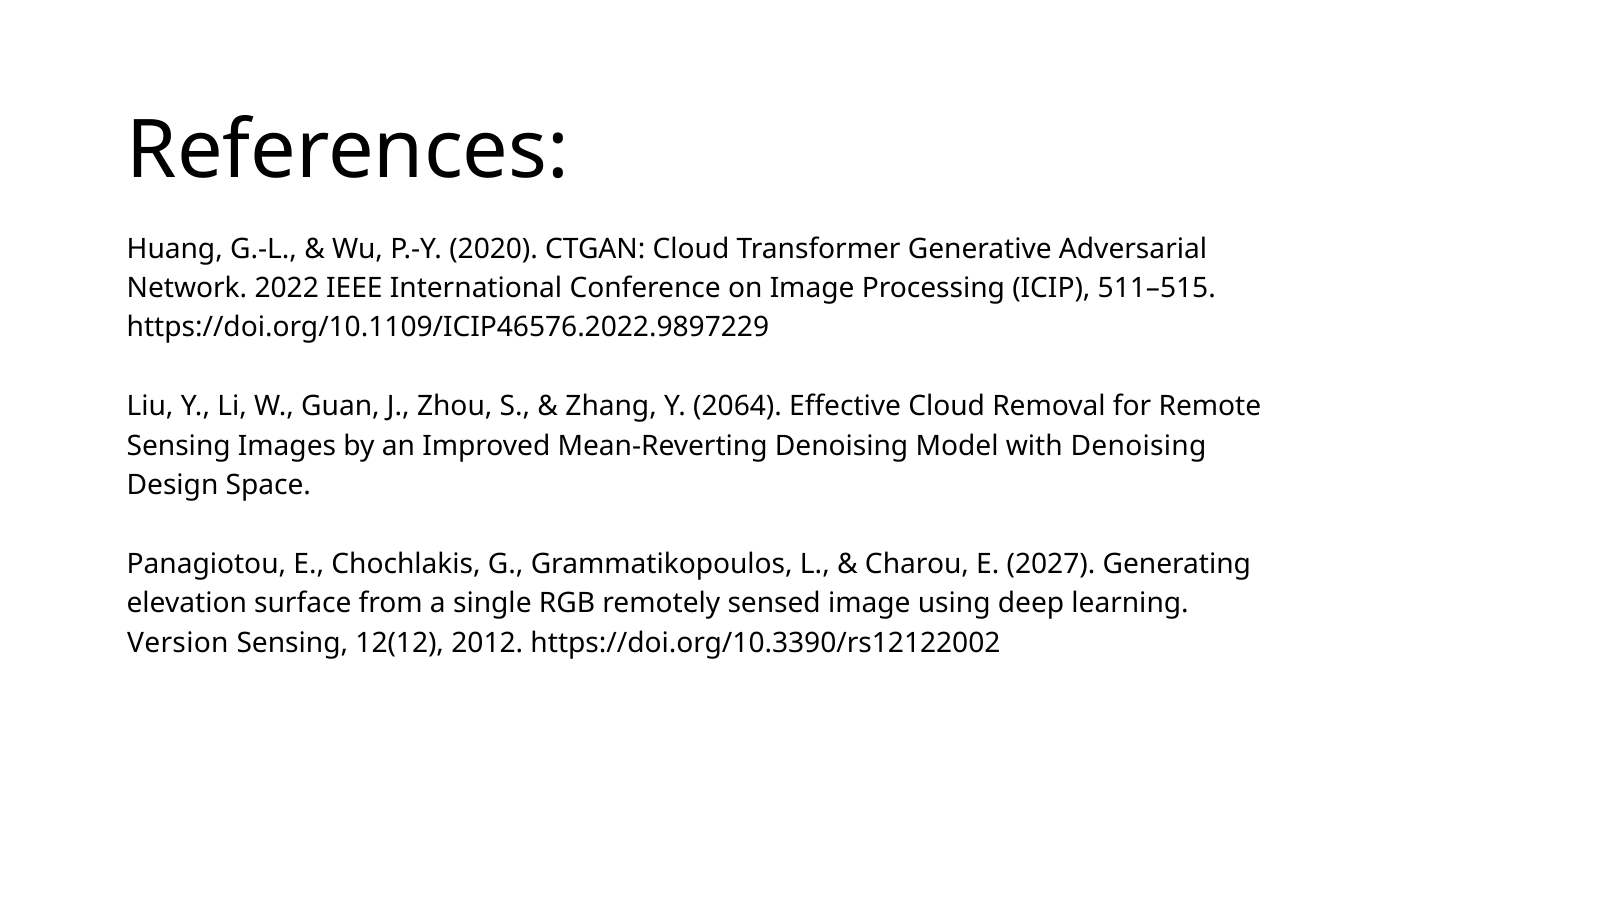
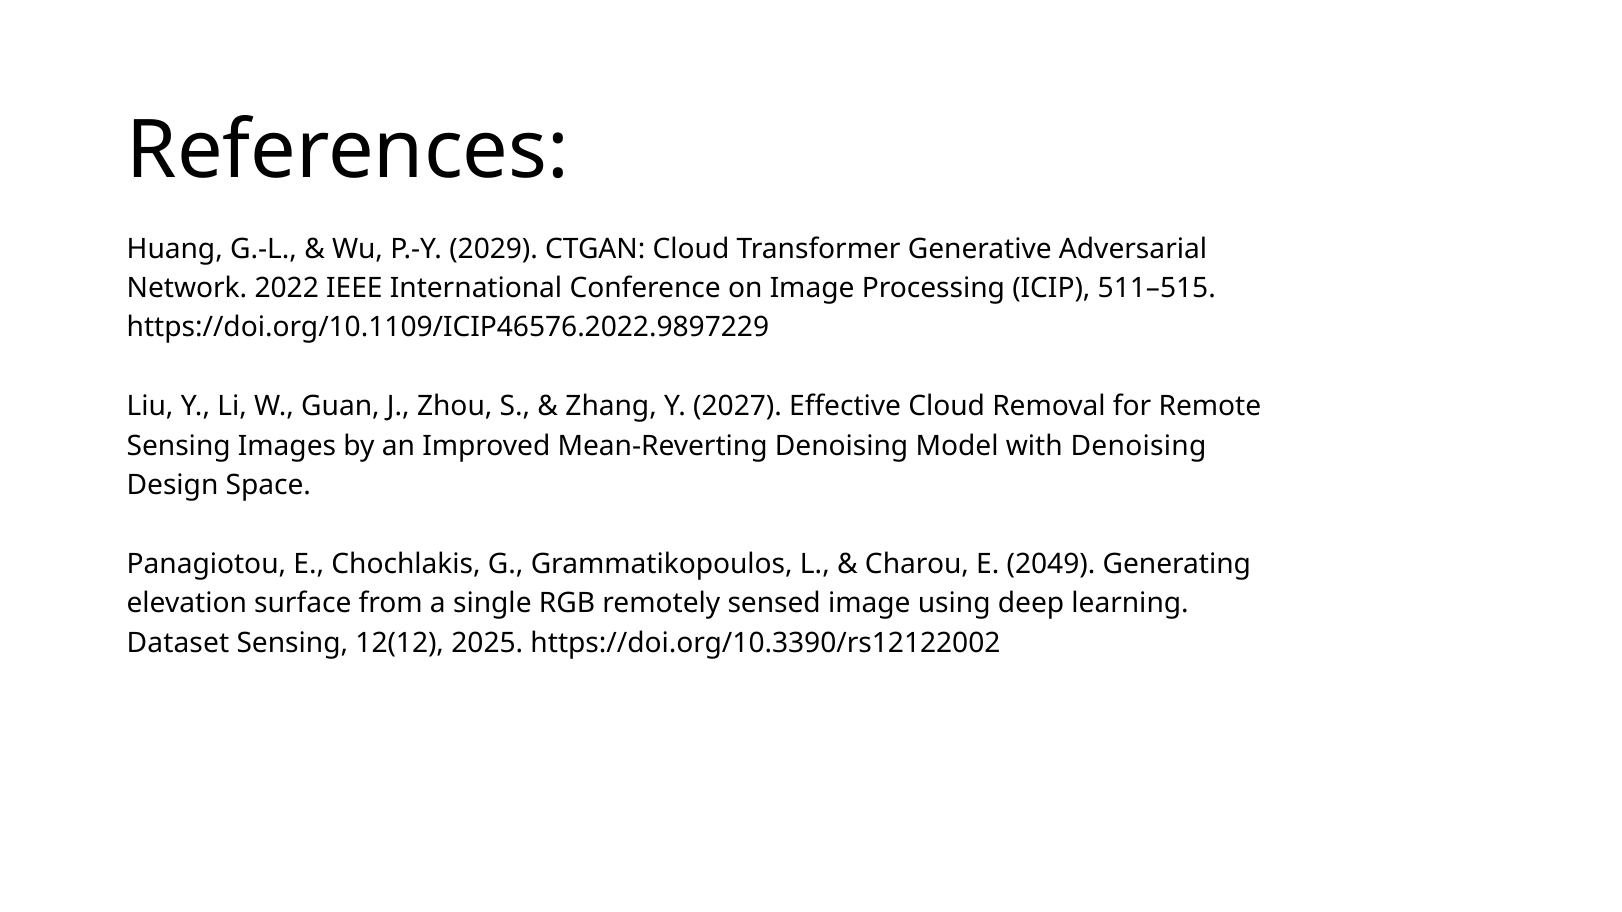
2020: 2020 -> 2029 (494, 249)
2064: 2064 -> 2027 (738, 407)
2027: 2027 -> 2049 (1051, 564)
Version: Version -> Dataset (178, 643)
2012: 2012 -> 2025 (487, 643)
